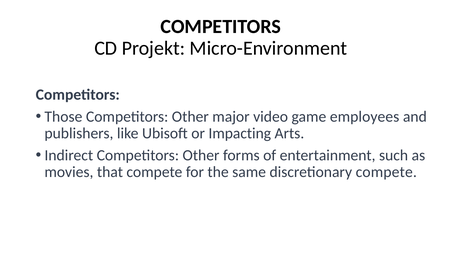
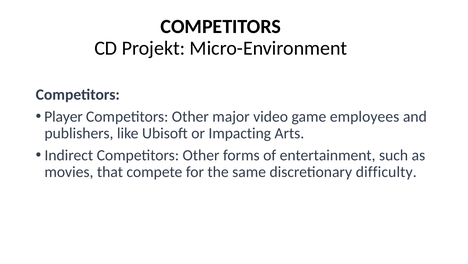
Those: Those -> Player (64, 116)
discretionary compete: compete -> difficulty (386, 172)
